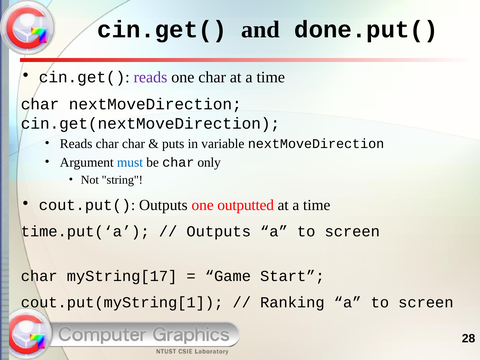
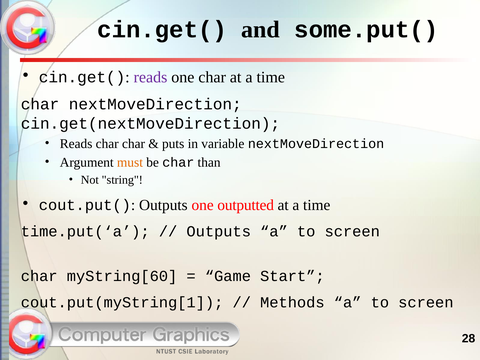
done.put(: done.put( -> some.put( (366, 30)
must colour: blue -> orange (130, 162)
only: only -> than (209, 162)
myString[17: myString[17 -> myString[60 (122, 276)
Ranking: Ranking -> Methods (292, 303)
